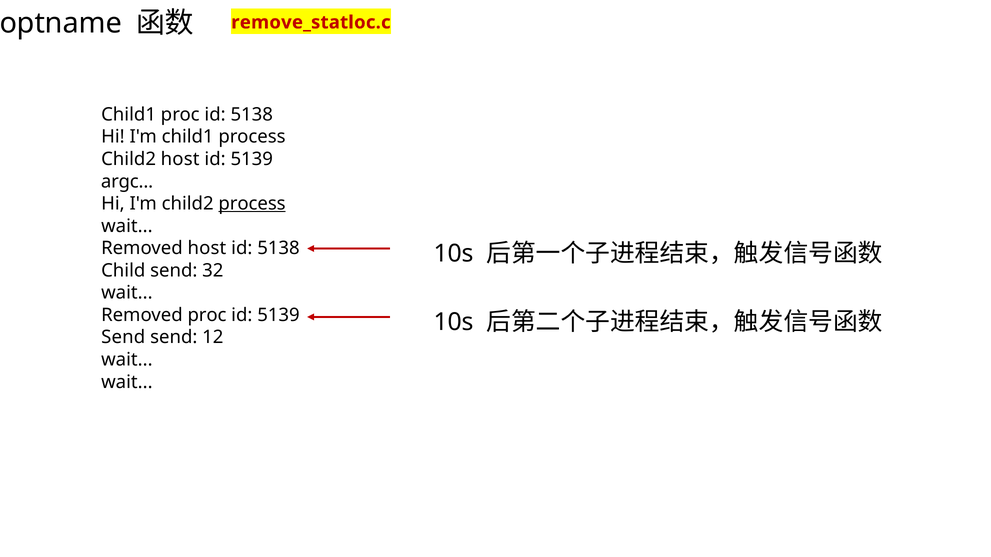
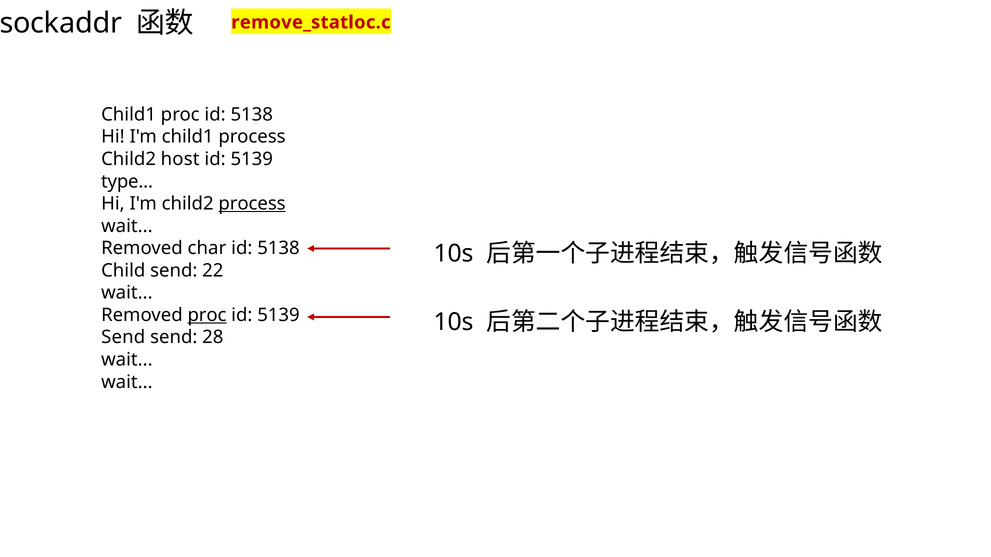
optname: optname -> sockaddr (61, 23)
argc: argc -> type (127, 182)
Removed host: host -> char (207, 248)
32: 32 -> 22 (213, 271)
proc underline: none -> present (207, 315)
12: 12 -> 28 (213, 338)
